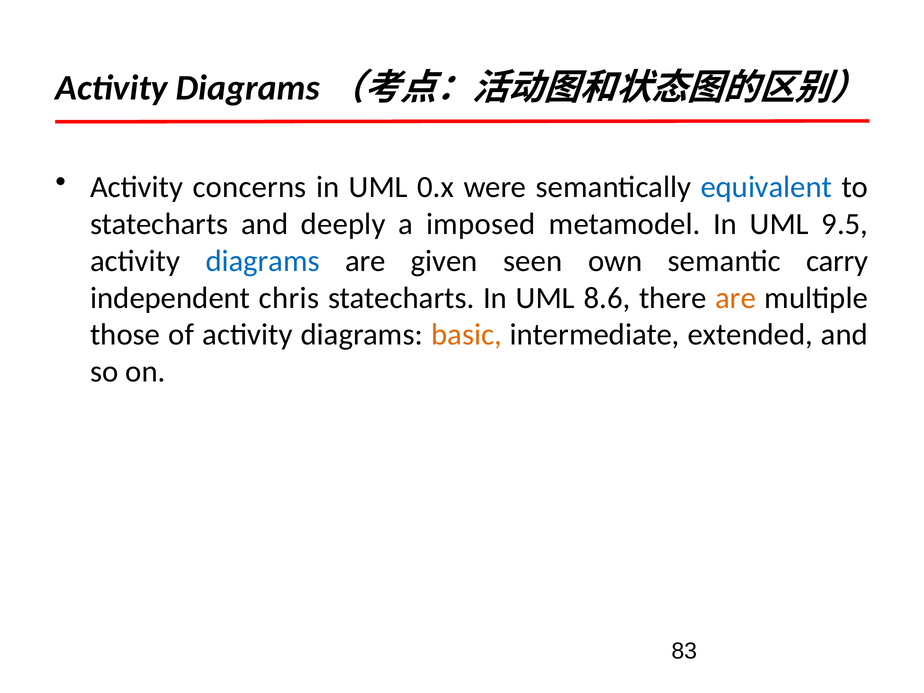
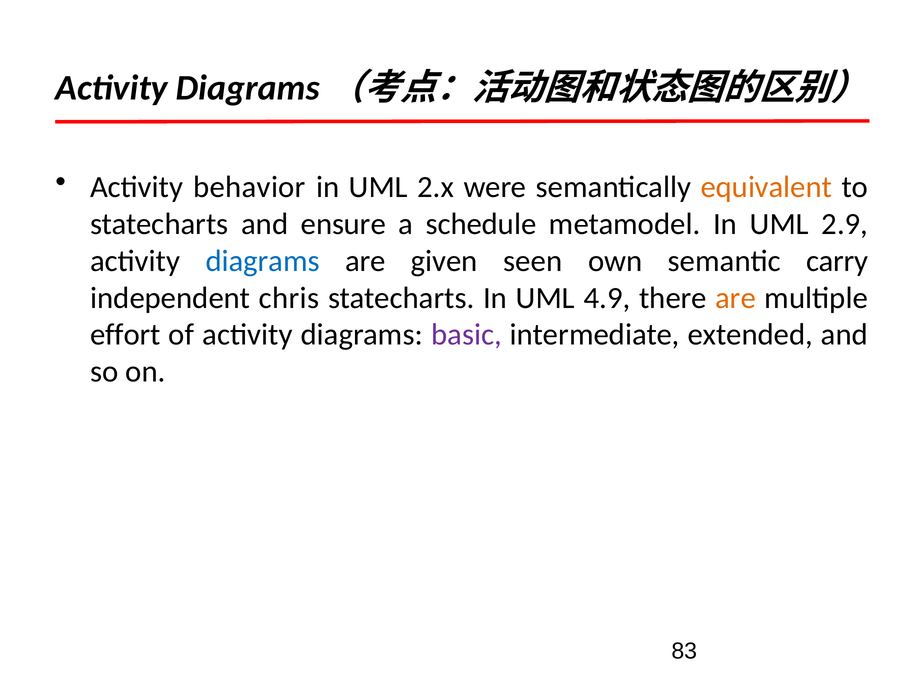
concerns: concerns -> behavior (249, 187)
0.x: 0.x -> 2.x (436, 187)
equivalent colour: blue -> orange (766, 187)
deeply: deeply -> ensure (343, 224)
imposed: imposed -> schedule (481, 224)
9.5: 9.5 -> 2.9 (845, 224)
8.6: 8.6 -> 4.9 (607, 298)
those: those -> effort (125, 335)
basic colour: orange -> purple (466, 335)
